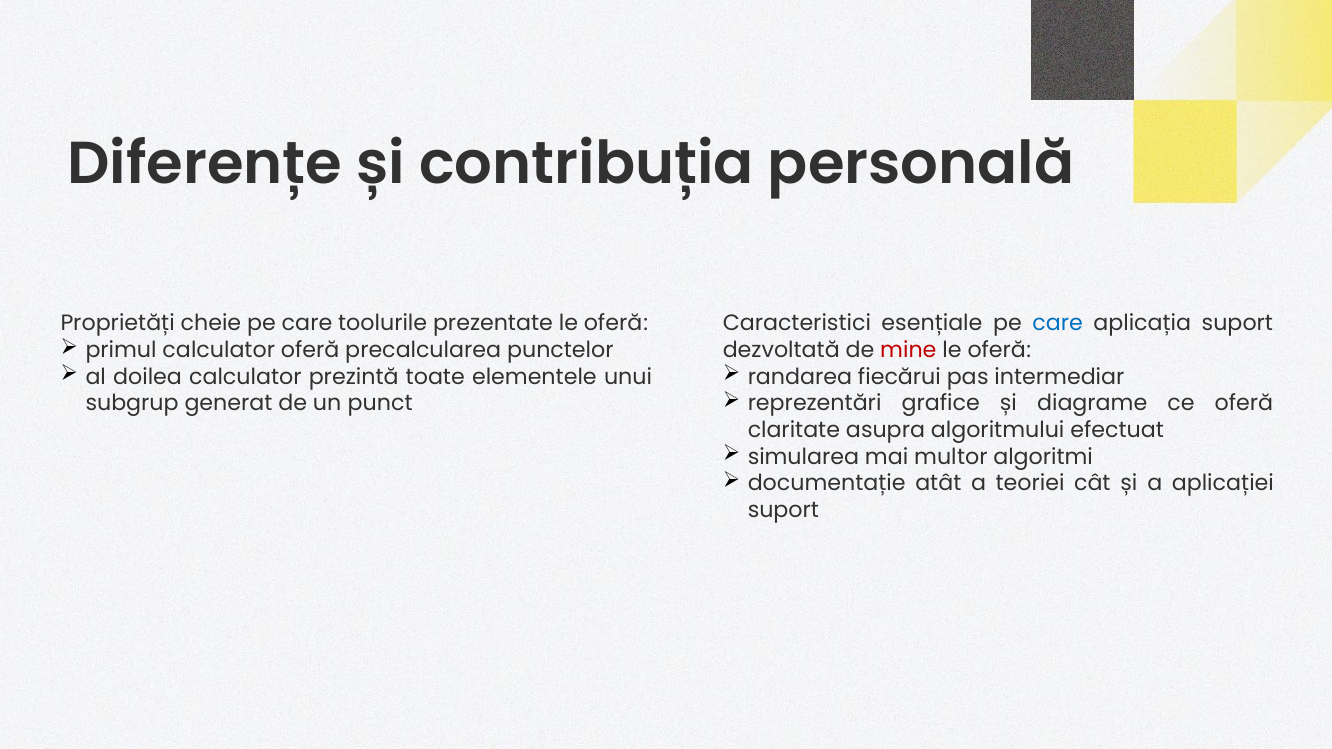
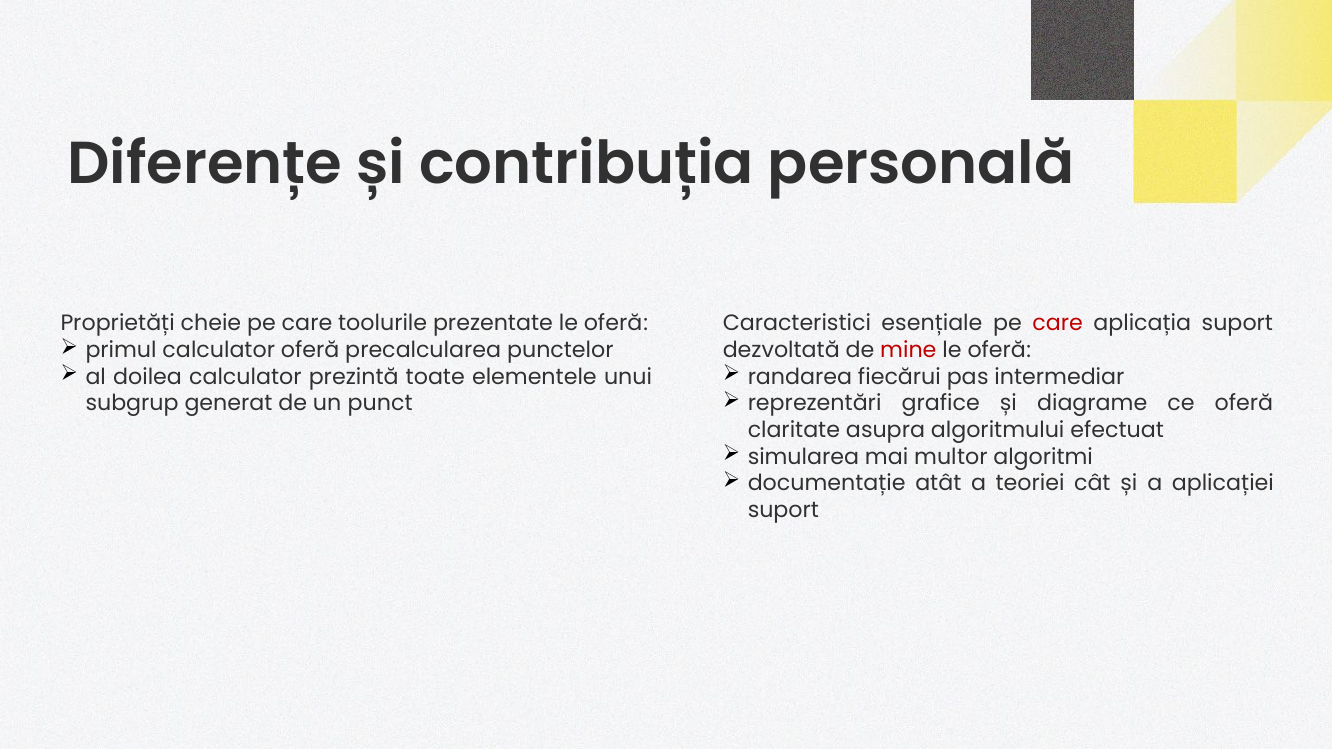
care colour: blue -> red (1058, 324)
